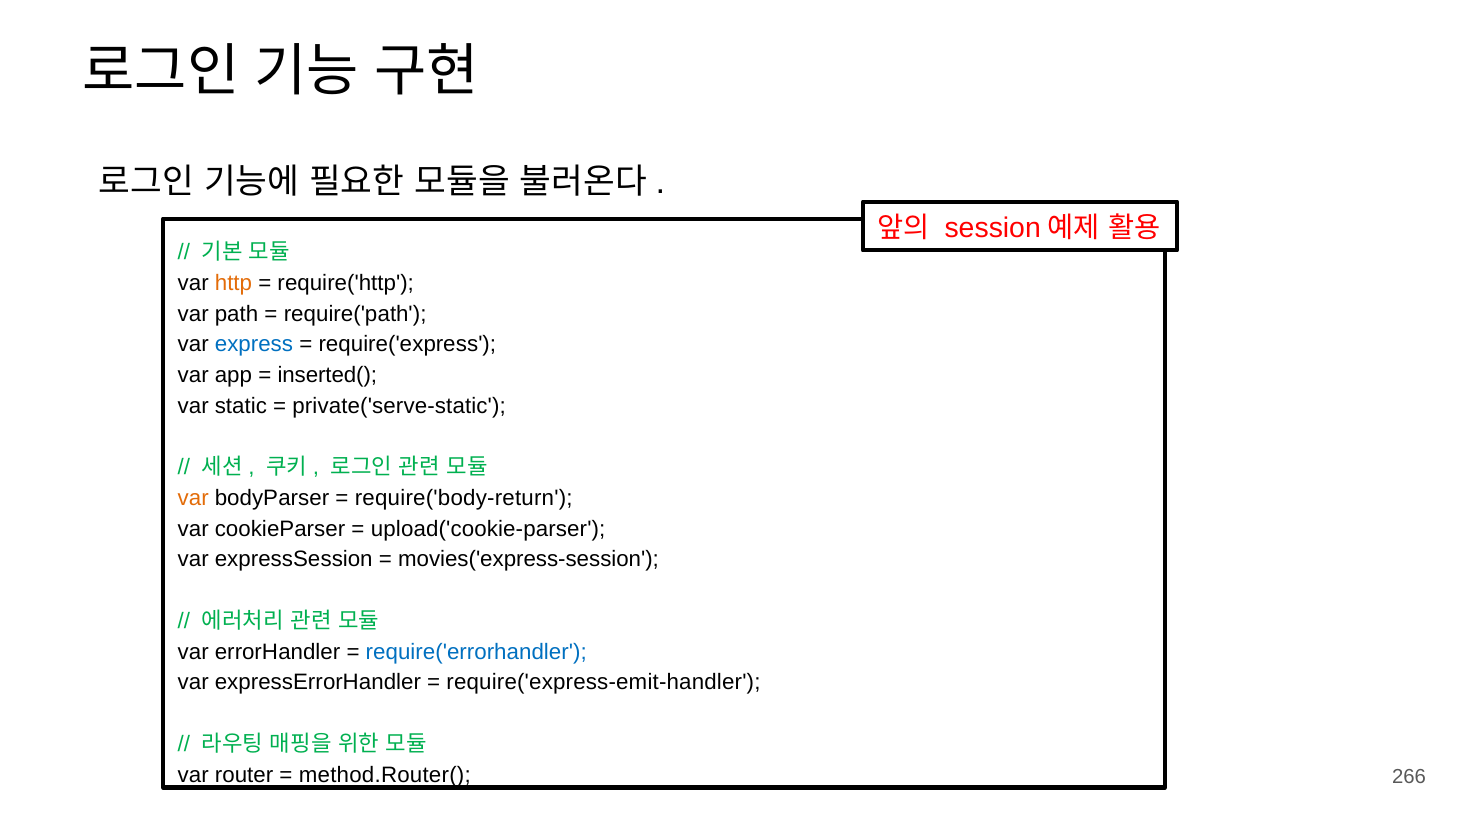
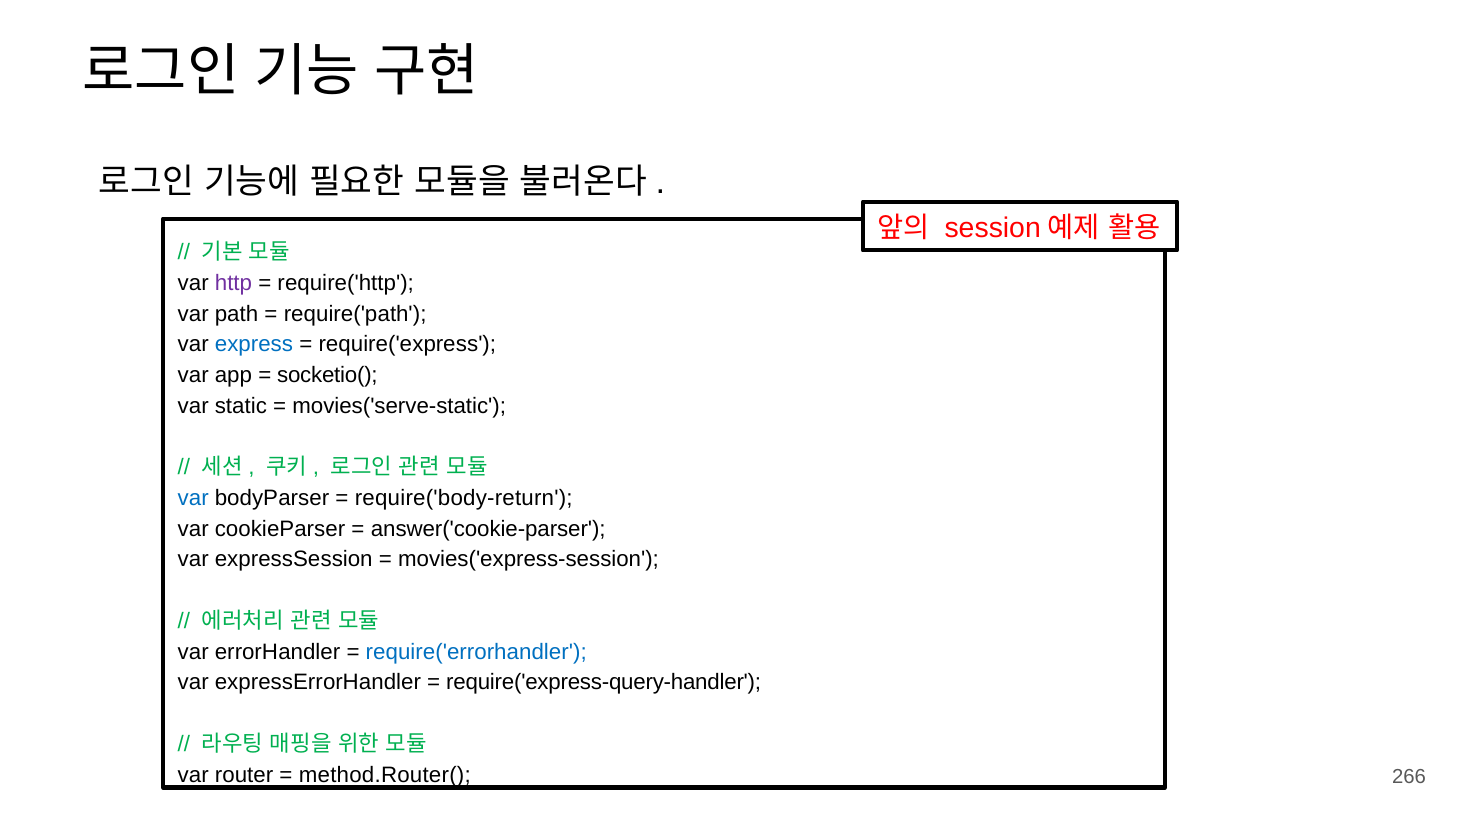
http colour: orange -> purple (233, 283)
inserted(: inserted( -> socketio( (327, 375)
private('serve-static: private('serve-static -> movies('serve-static (399, 406)
var colour: orange -> blue (193, 498)
upload('cookie-parser: upload('cookie-parser -> answer('cookie-parser (488, 529)
require('express-emit-handler: require('express-emit-handler -> require('express-query-handler (604, 683)
